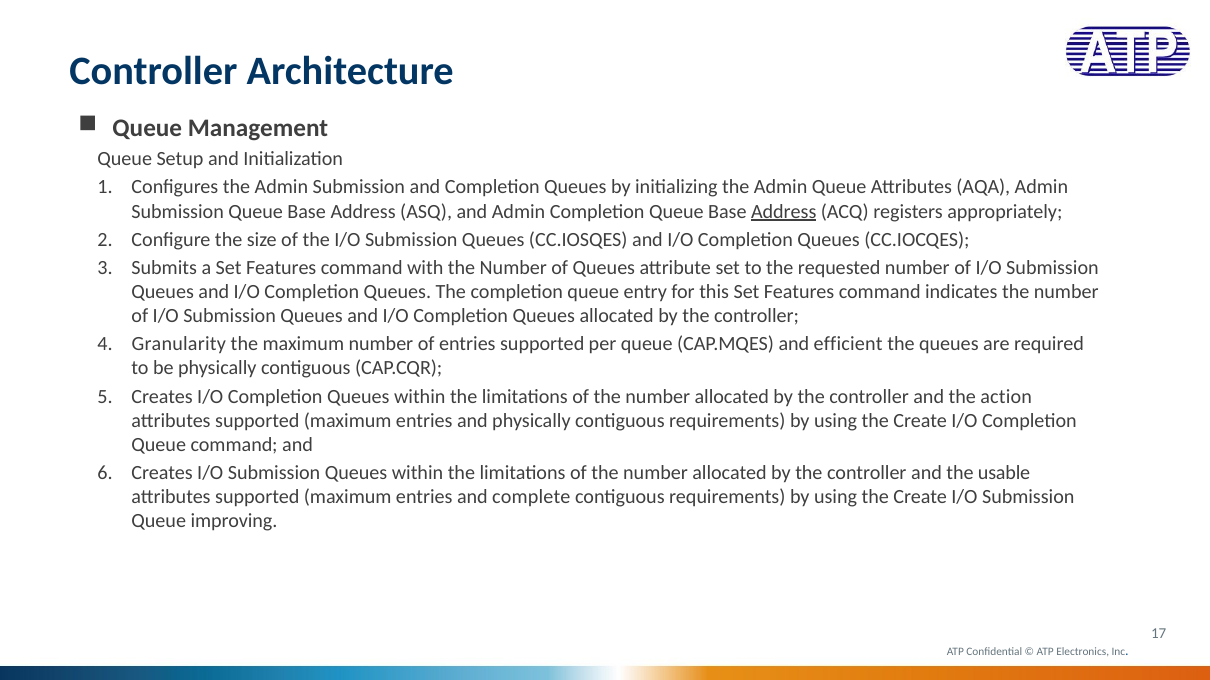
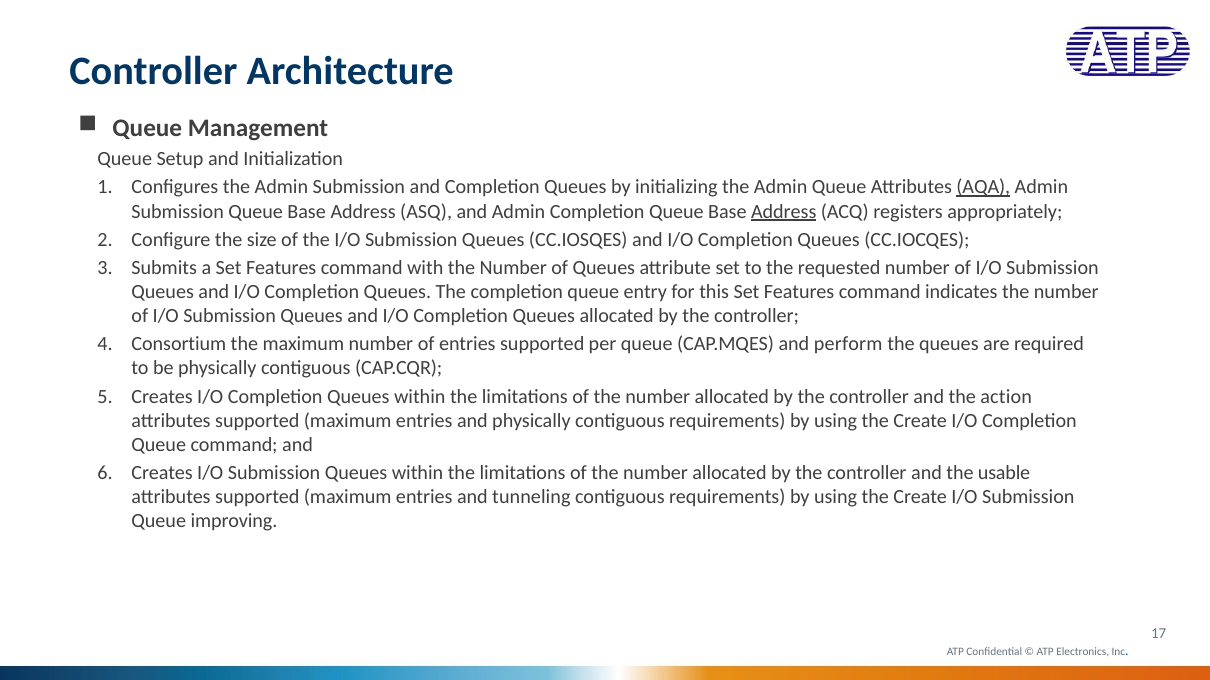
AQA underline: none -> present (983, 187)
Granularity: Granularity -> Consortium (179, 344)
efficient: efficient -> perform (848, 344)
complete: complete -> tunneling (531, 497)
